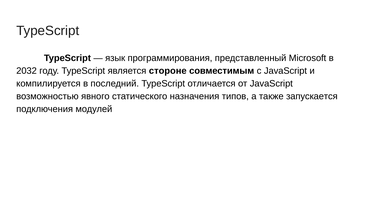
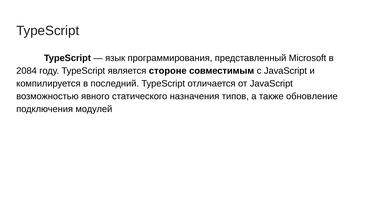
2032: 2032 -> 2084 (27, 71)
запускается: запускается -> обновление (312, 96)
